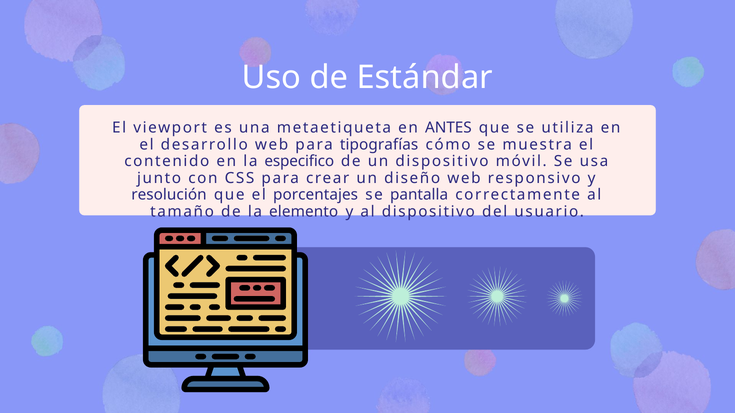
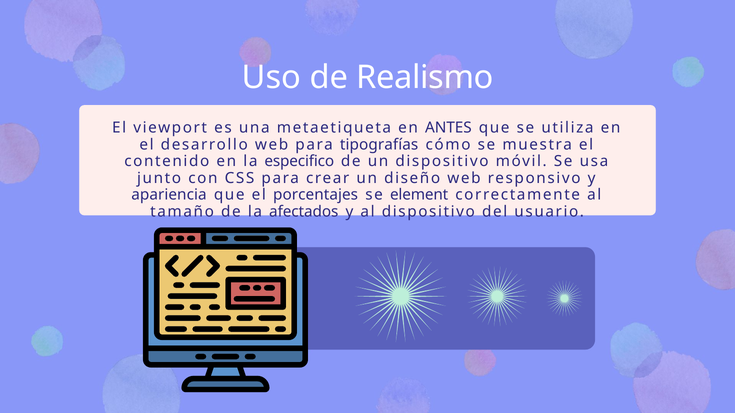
Estándar: Estándar -> Realismo (425, 78)
resolución: resolución -> apariencia (169, 195)
pantalla: pantalla -> element (419, 195)
elemento: elemento -> afectados (304, 212)
